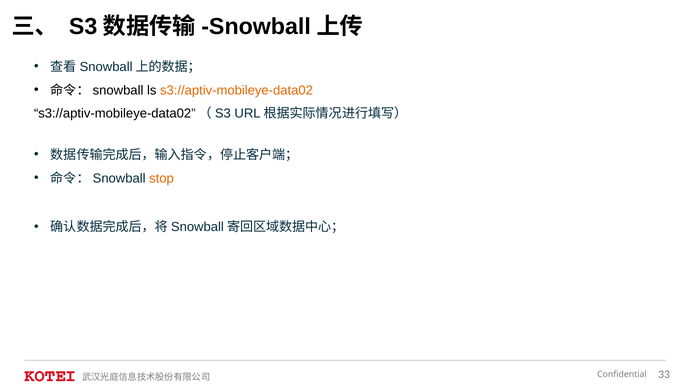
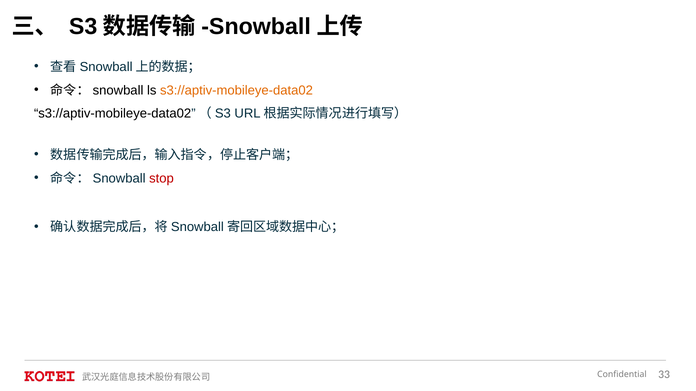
stop colour: orange -> red (162, 178)
